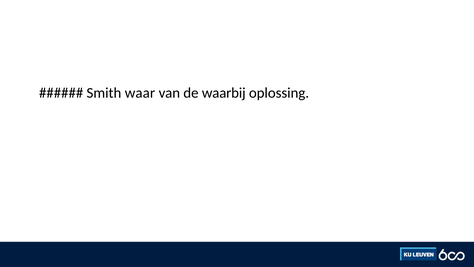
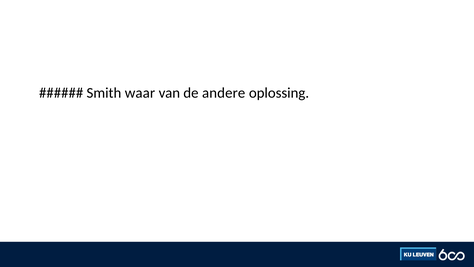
waarbij: waarbij -> andere (224, 93)
